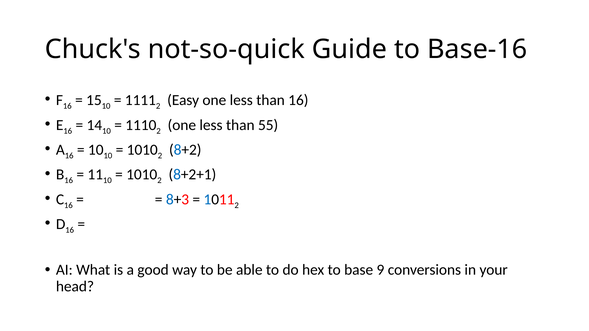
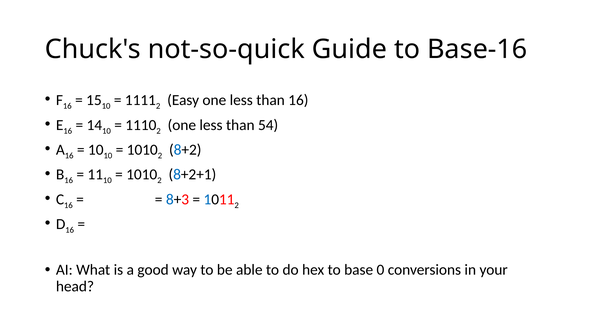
55: 55 -> 54 (268, 125)
9: 9 -> 0 (380, 270)
